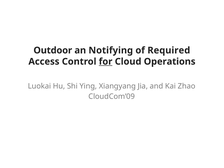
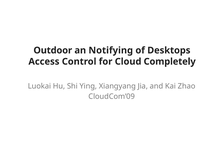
Required: Required -> Desktops (169, 50)
for underline: present -> none (106, 62)
Operations: Operations -> Completely (170, 62)
